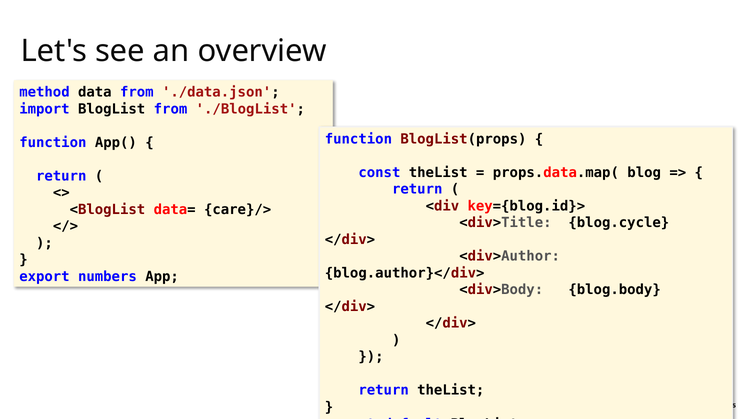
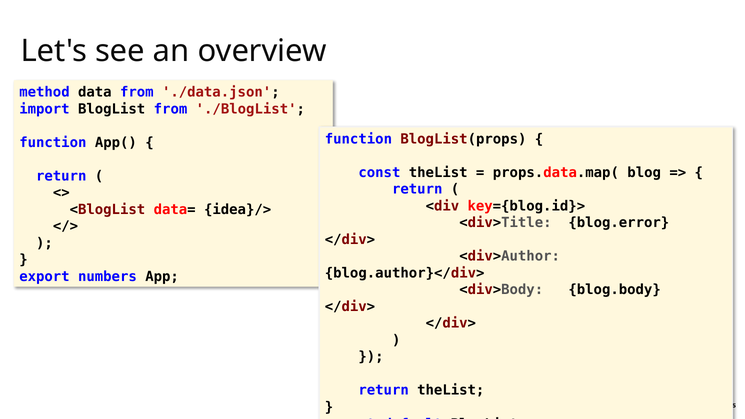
care}/>: care}/> -> idea}/> (238, 210)
blog.cycle: blog.cycle -> blog.error (619, 223)
